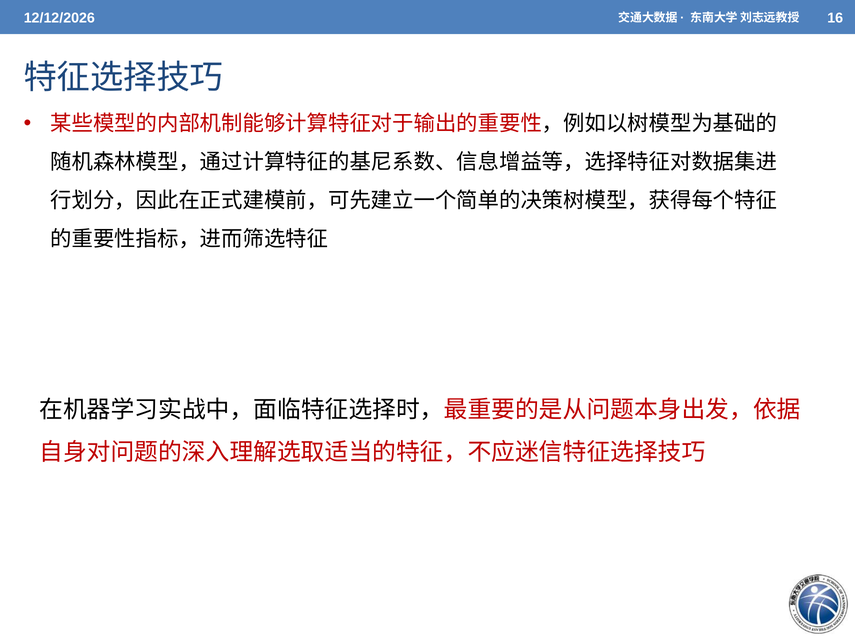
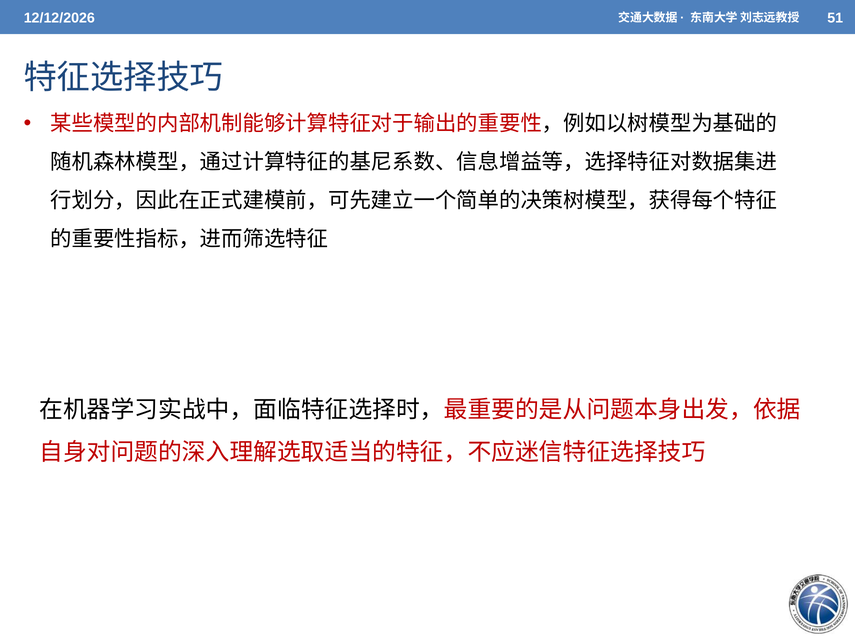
16: 16 -> 51 (835, 18)
